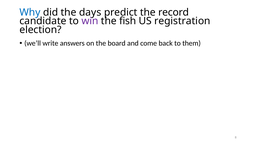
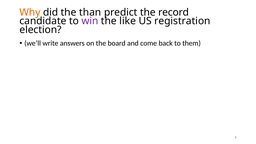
Why colour: blue -> orange (30, 12)
days: days -> than (90, 12)
fish: fish -> like (128, 21)
